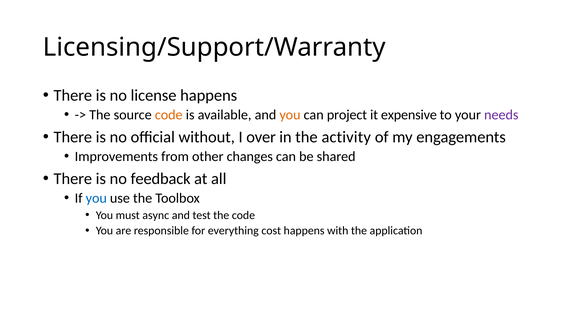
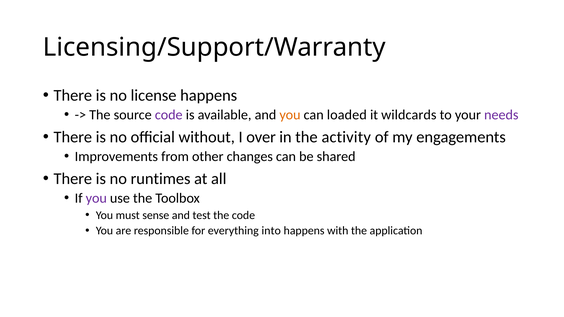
code colour: orange -> purple (169, 115)
project: project -> loaded (347, 115)
expensive: expensive -> wildcards (409, 115)
feedback: feedback -> runtimes (161, 179)
you colour: blue -> purple (96, 198)
async: async -> sense (156, 215)
cost: cost -> into (271, 231)
